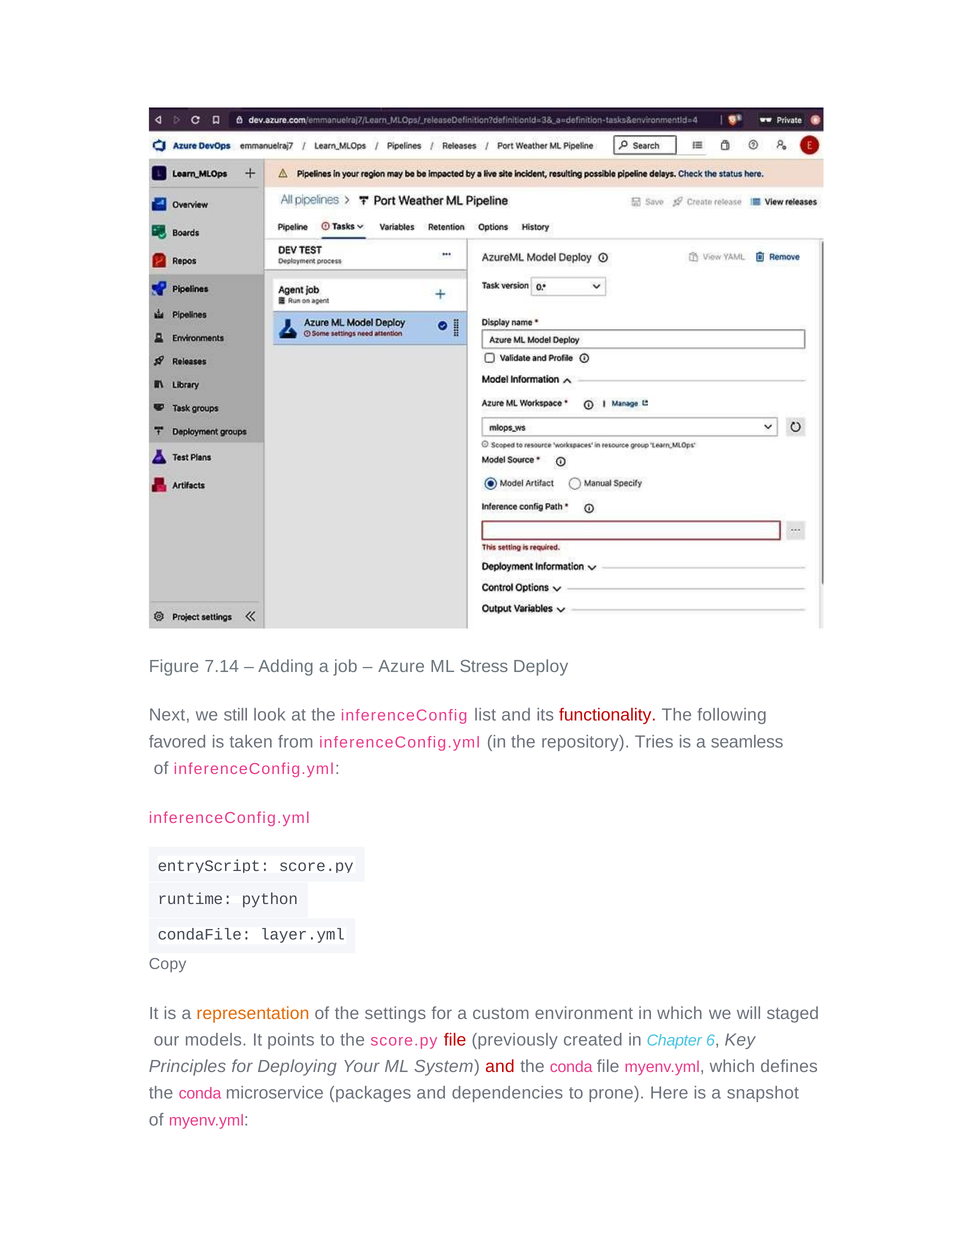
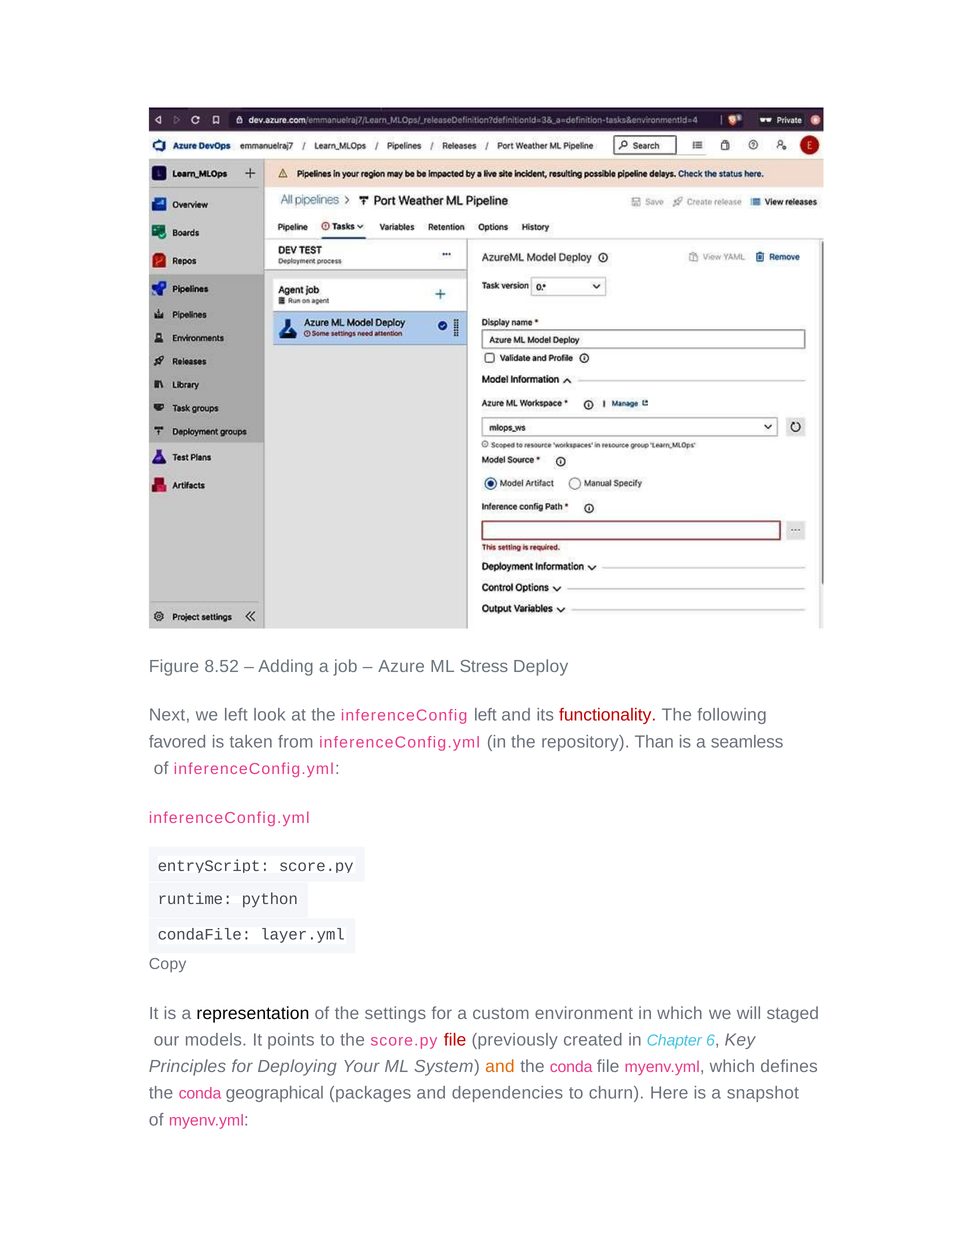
7.14: 7.14 -> 8.52 (222, 666)
we still: still -> left (236, 714)
inferenceConfig list: list -> left (485, 714)
Tries: Tries -> Than (654, 741)
representation colour: orange -> black (253, 1013)
and colour: red -> orange (500, 1066)
microservice: microservice -> geographical (275, 1092)
prone: prone -> churn (617, 1092)
